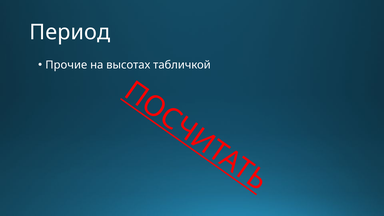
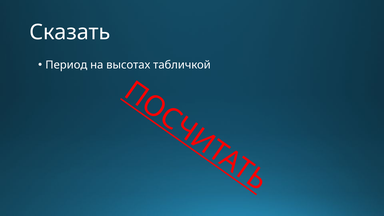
Период: Период -> Сказать (70, 32)
Прочие: Прочие -> Период (66, 65)
